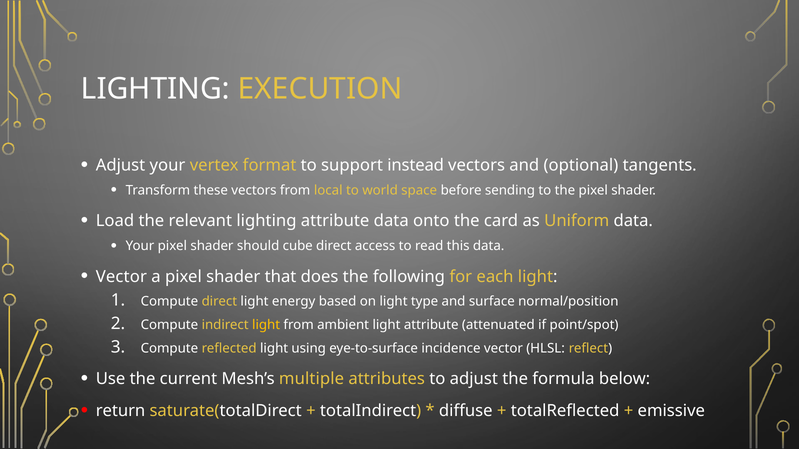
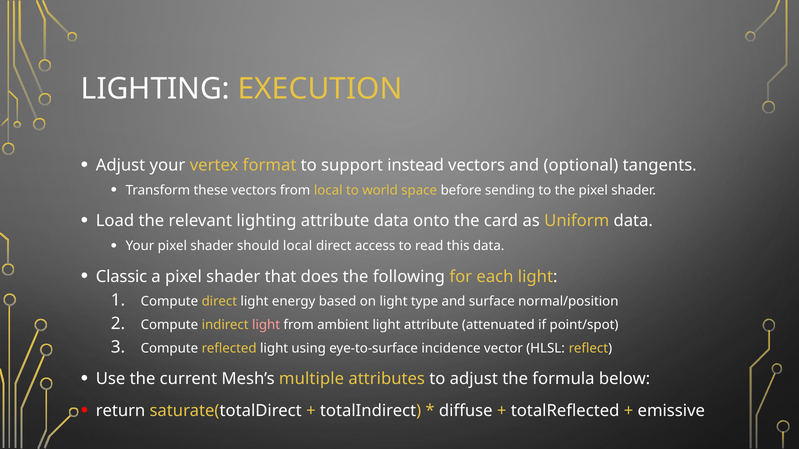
should cube: cube -> local (298, 246)
Vector: Vector -> Classic (121, 277)
light colour: yellow -> pink (266, 325)
